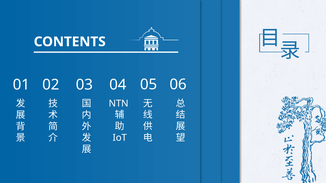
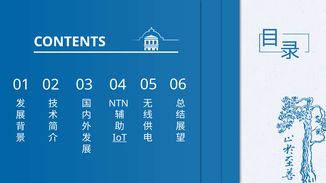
IoT underline: none -> present (120, 138)
